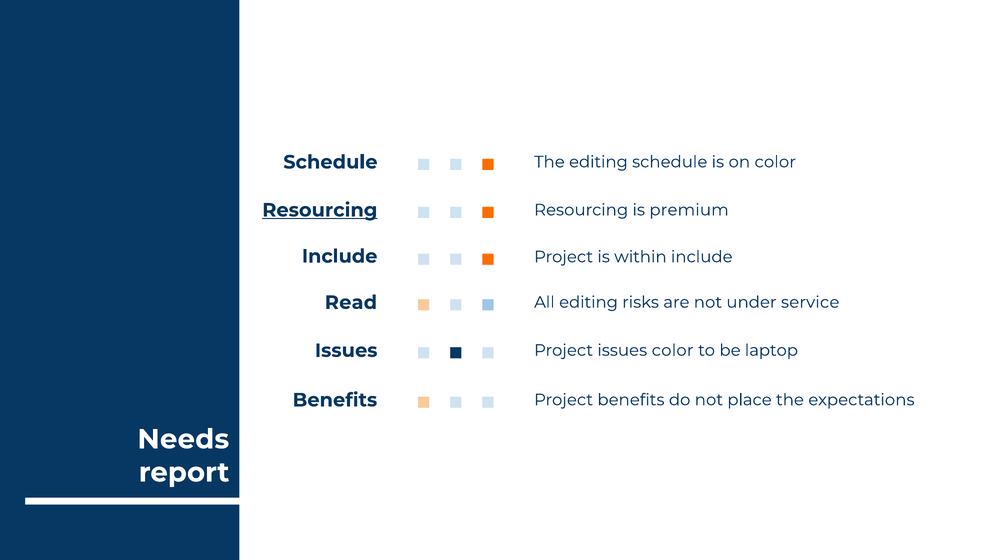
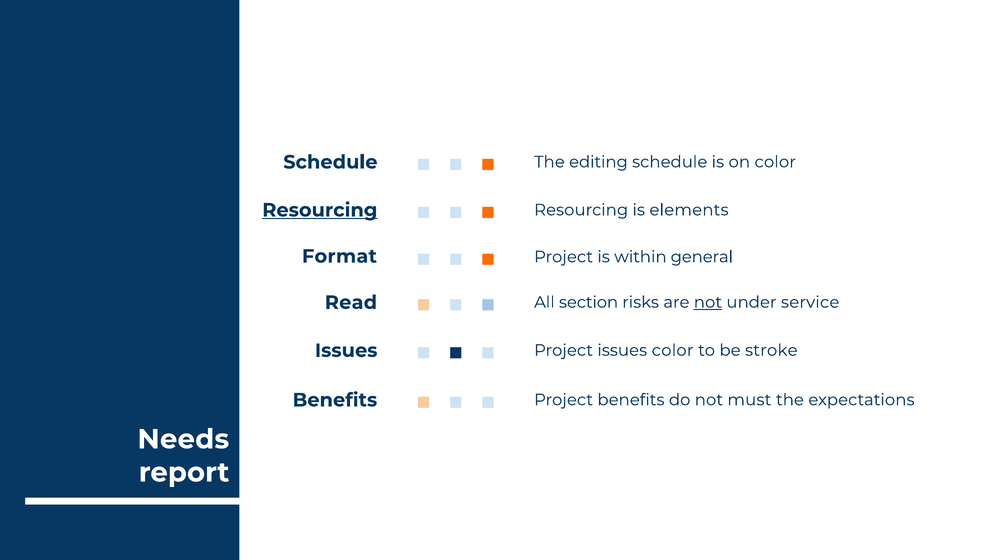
premium: premium -> elements (689, 210)
Include: Include -> Format (339, 256)
within include: include -> general (702, 257)
All editing: editing -> section (589, 302)
not underline: none -> present (708, 302)
laptop: laptop -> stroke (771, 350)
place: place -> must (749, 400)
